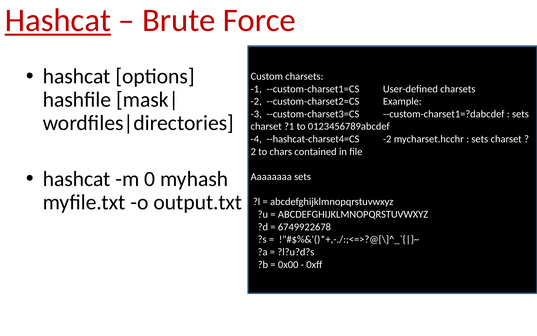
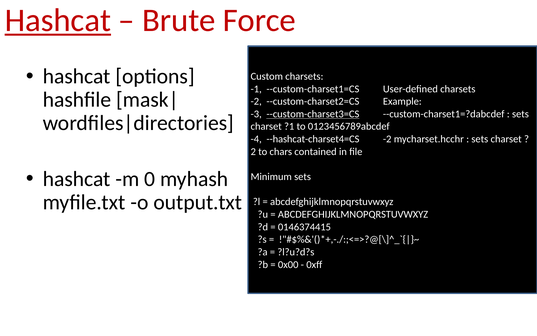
--custom-charset3=CS underline: none -> present (313, 114)
Aaaaaaaa: Aaaaaaaa -> Minimum (271, 177)
6749922678: 6749922678 -> 0146374415 (304, 227)
